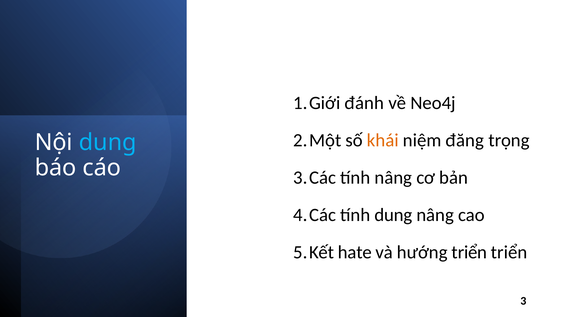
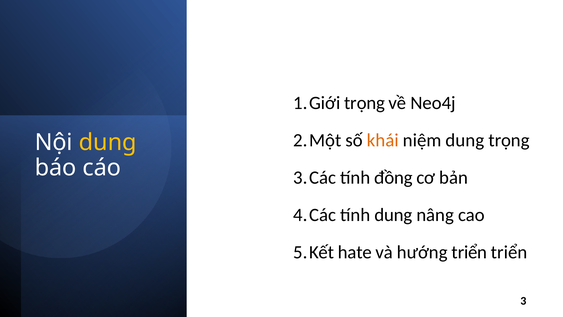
đánh: đánh -> trọng (365, 103)
niệm đăng: đăng -> dung (465, 140)
dung colour: light blue -> yellow (108, 142)
tính nâng: nâng -> đồng (393, 177)
